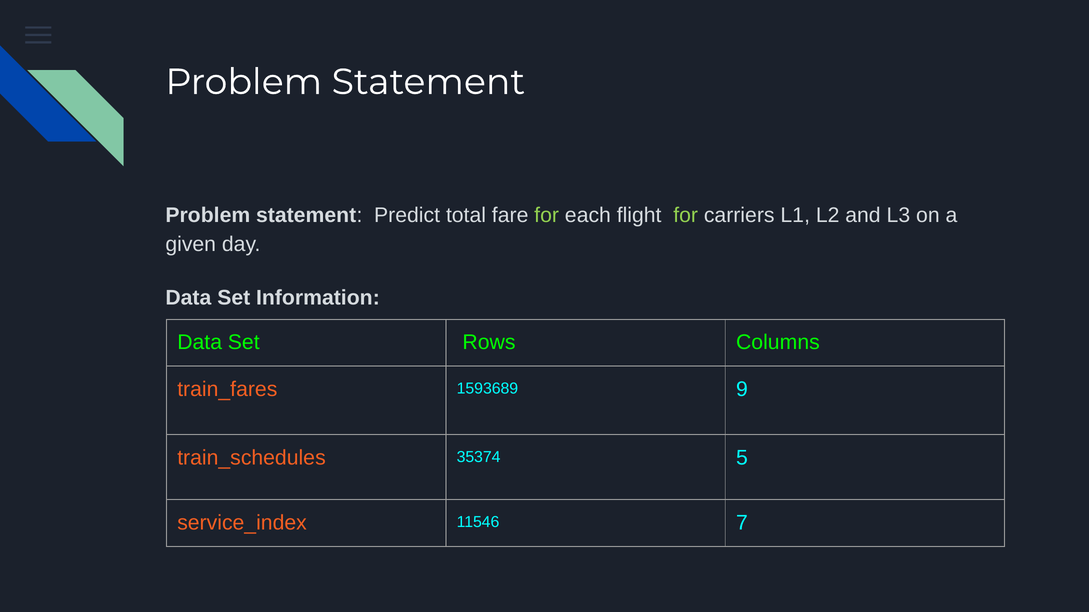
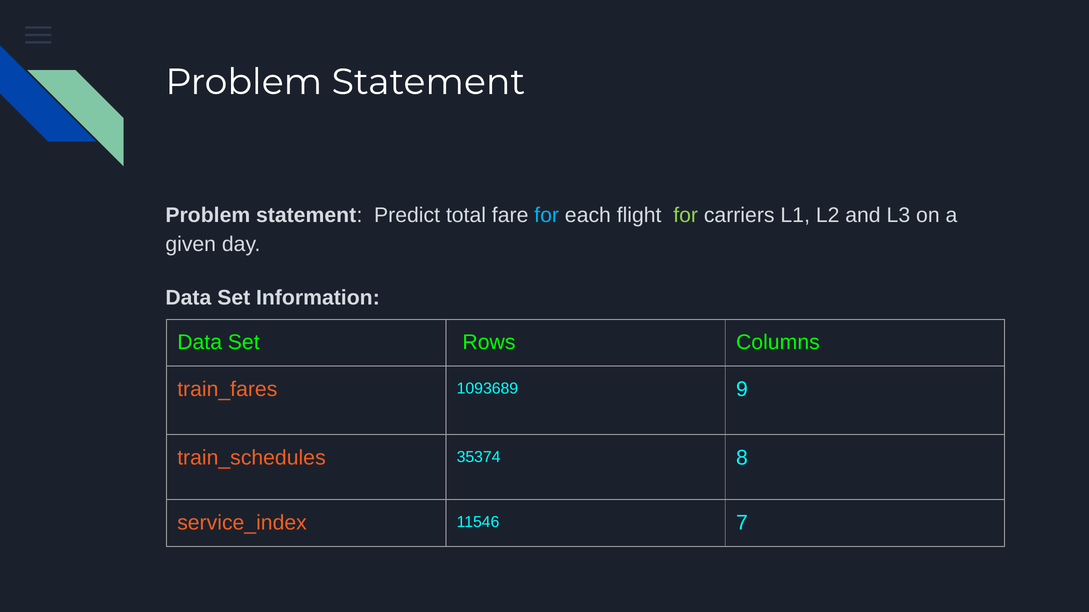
for colour: light green -> light blue (547, 216)
1593689: 1593689 -> 1093689 (487, 389)
5: 5 -> 8 (742, 458)
